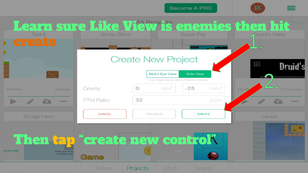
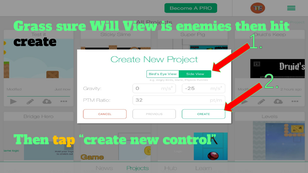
Learn: Learn -> Grass (33, 27)
Like: Like -> Will (104, 27)
create colour: orange -> black (35, 42)
